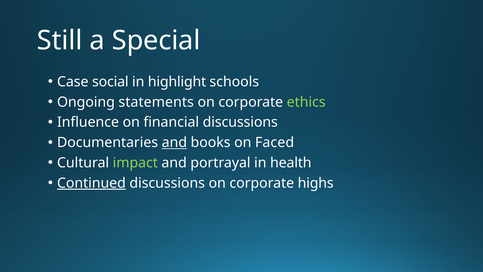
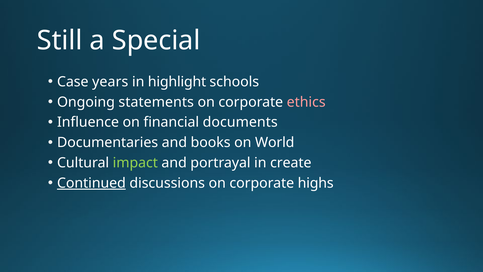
social: social -> years (110, 82)
ethics colour: light green -> pink (306, 102)
financial discussions: discussions -> documents (240, 122)
and underline: present -> none (174, 142)
Faced: Faced -> World (275, 142)
health: health -> create (291, 163)
